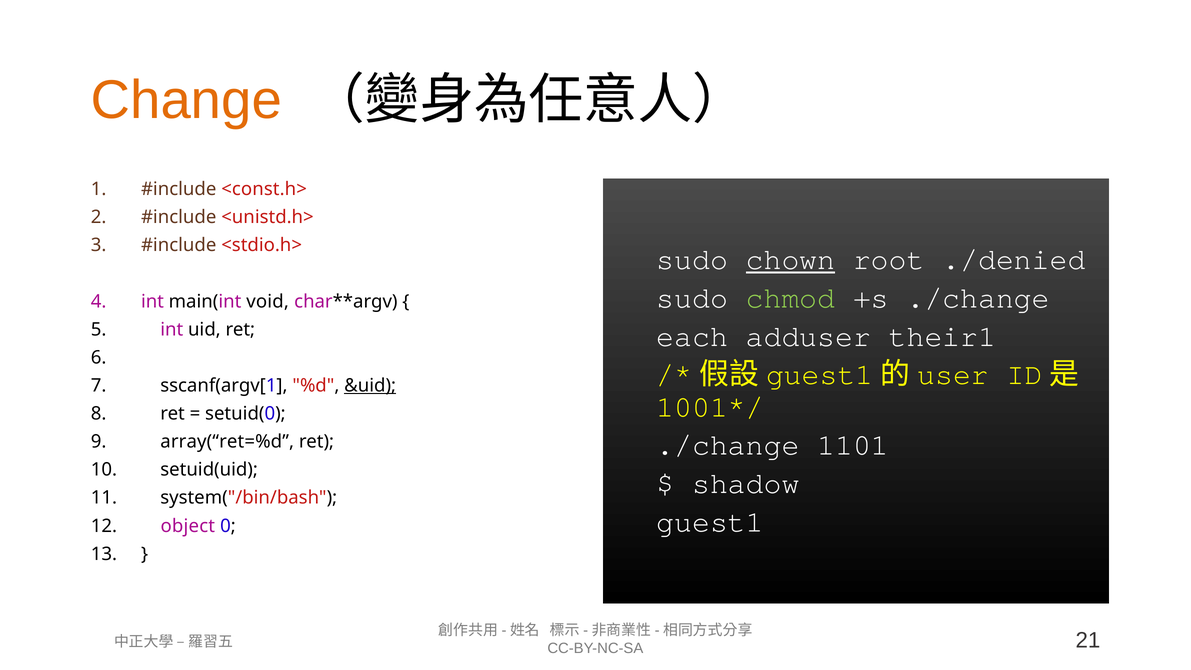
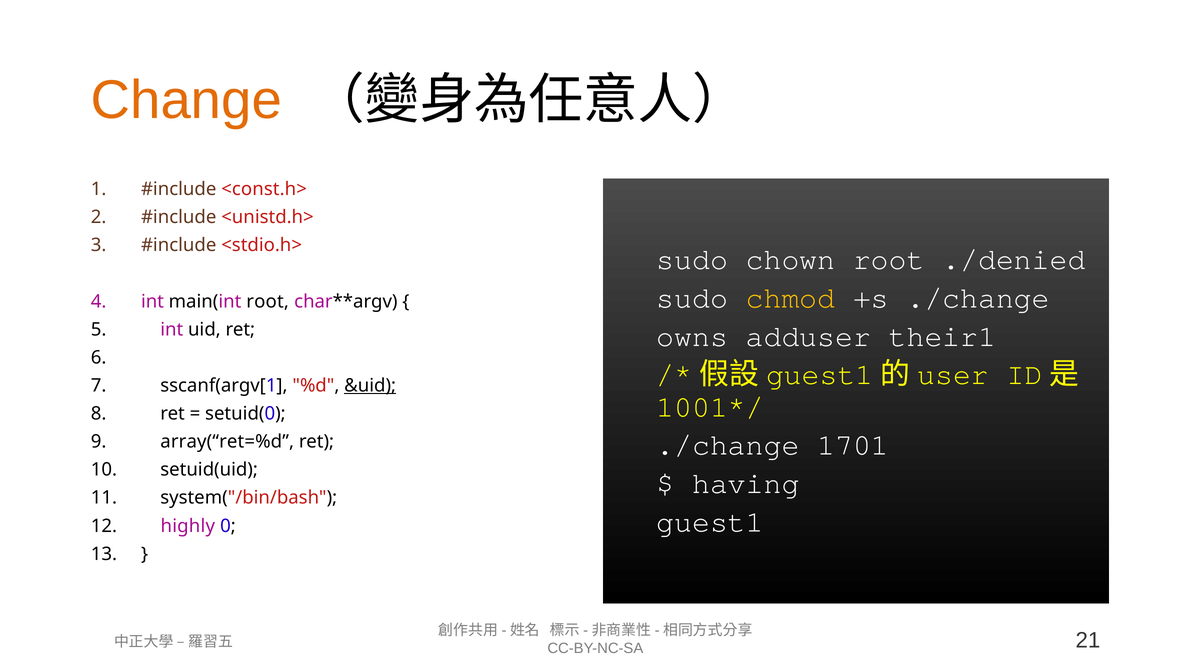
chown underline: present -> none (791, 260)
chmod colour: light green -> yellow (791, 298)
main(int void: void -> root (268, 301)
each: each -> owns (692, 336)
1101: 1101 -> 1701 (853, 445)
shadow: shadow -> having (746, 483)
object: object -> highly (188, 526)
